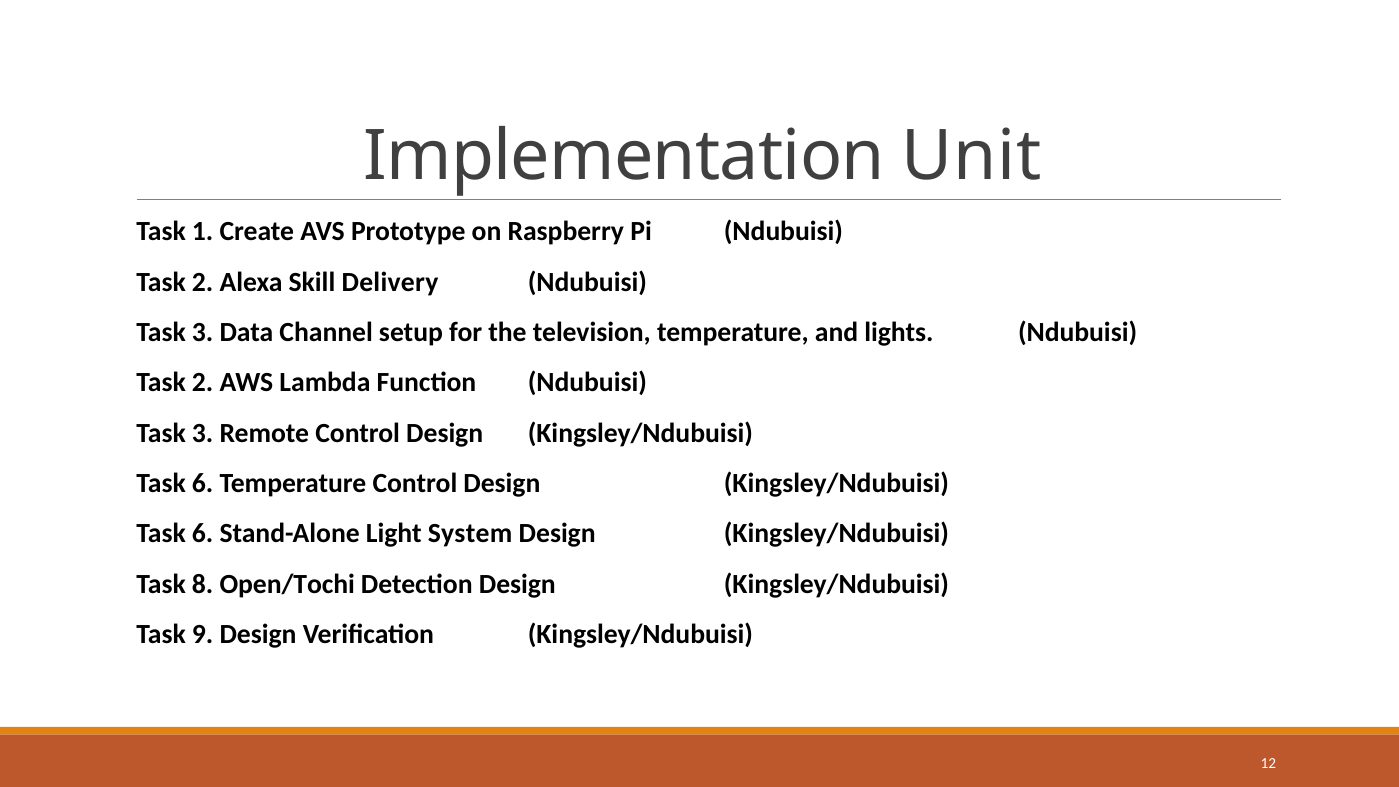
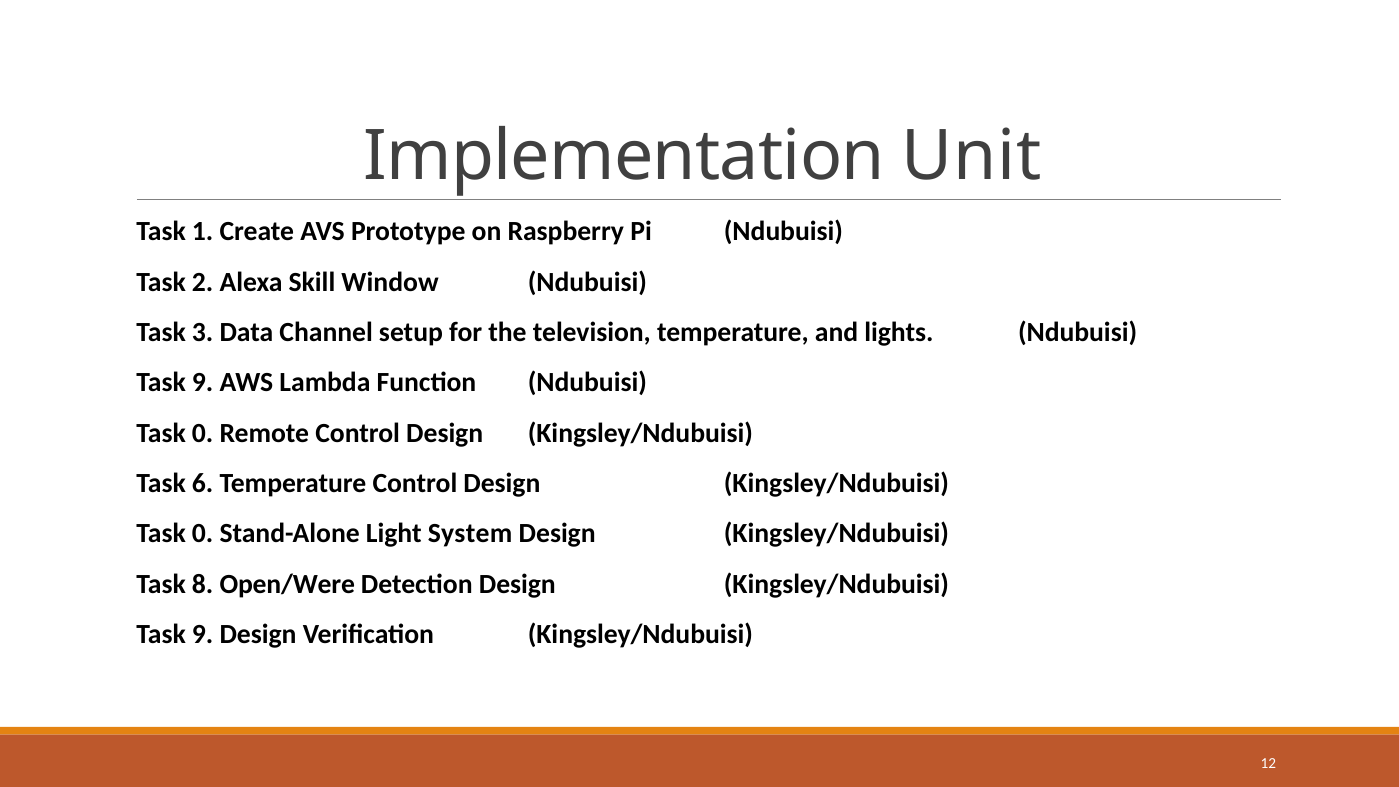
Delivery: Delivery -> Window (390, 282)
2: 2 -> 9 (203, 383)
3: 3 -> 0 (203, 433)
6: 6 -> 0 (203, 534)
Open/Tochi: Open/Tochi -> Open/Were (287, 584)
